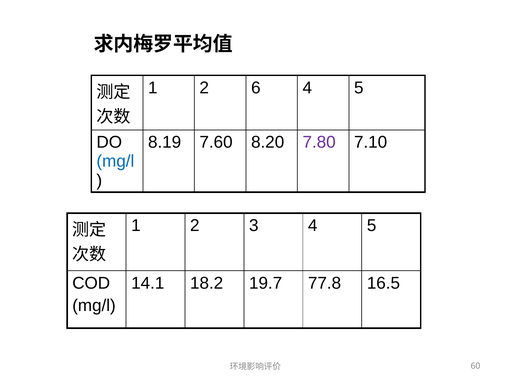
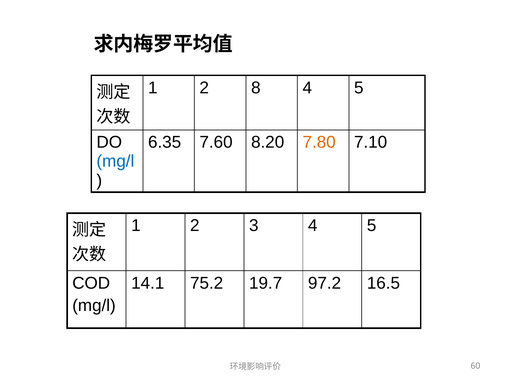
6: 6 -> 8 (256, 88)
8.19: 8.19 -> 6.35 (165, 142)
7.80 colour: purple -> orange (319, 142)
18.2: 18.2 -> 75.2 (207, 282)
77.8: 77.8 -> 97.2 (325, 282)
